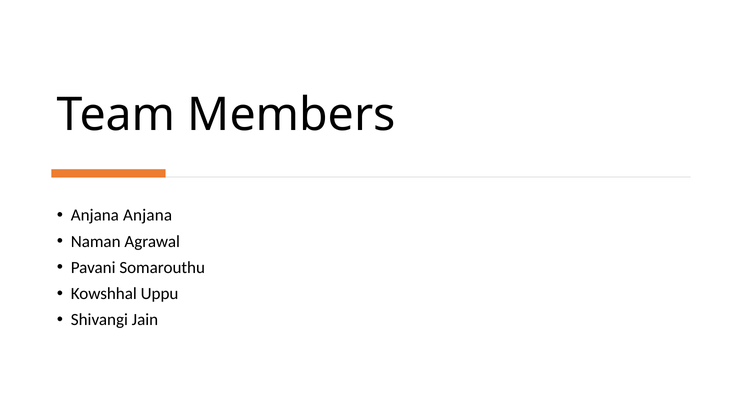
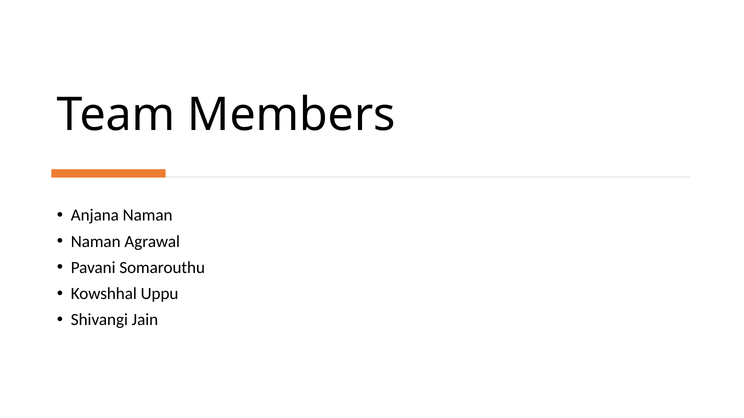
Anjana Anjana: Anjana -> Naman (148, 216)
